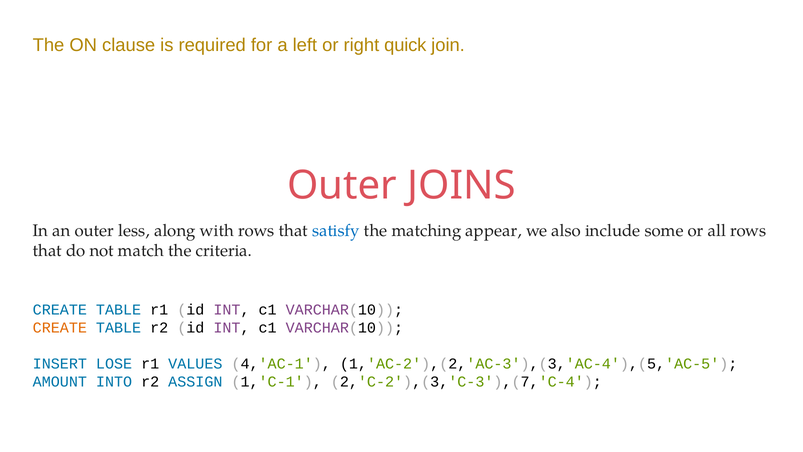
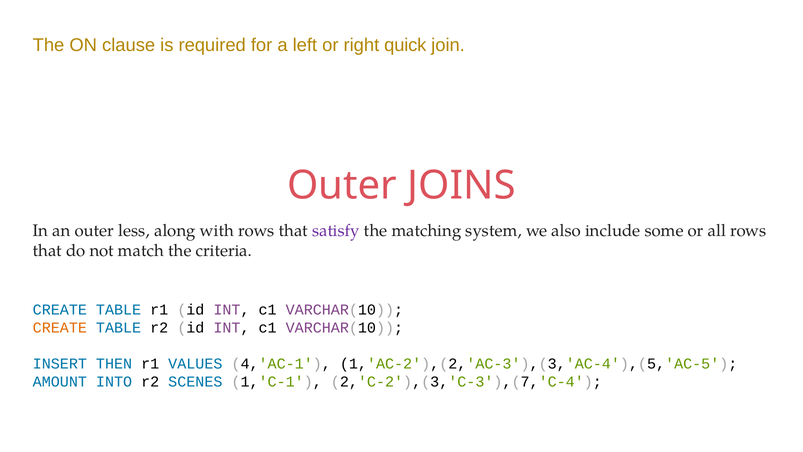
satisfy colour: blue -> purple (336, 230)
appear: appear -> system (494, 230)
LOSE: LOSE -> THEN (114, 364)
ASSIGN: ASSIGN -> SCENES (195, 382)
